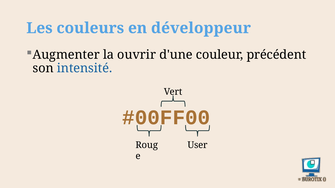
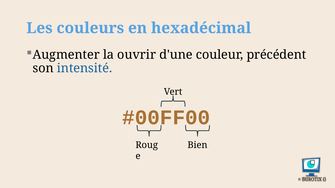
développeur: développeur -> hexadécimal (201, 28)
User: User -> Bien (198, 145)
